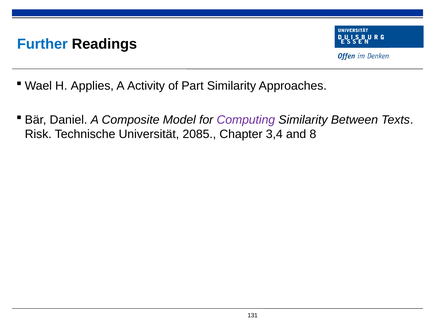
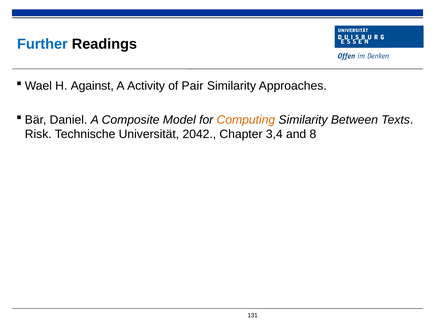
Applies: Applies -> Against (92, 86)
Part: Part -> Pair (192, 86)
Computing colour: purple -> orange (246, 120)
2085: 2085 -> 2042 (199, 134)
